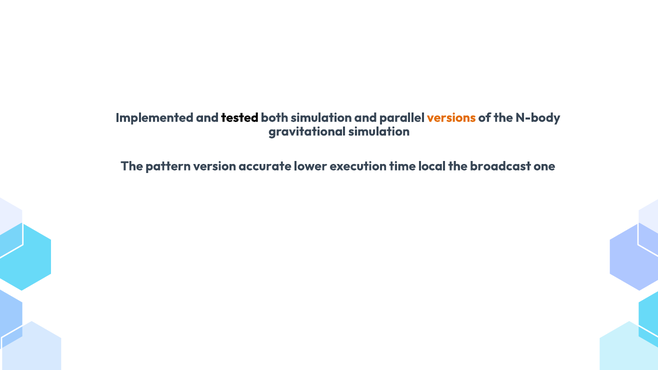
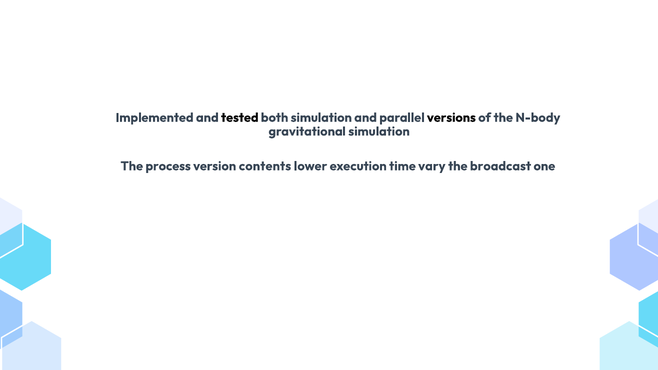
versions colour: orange -> black (451, 118)
pattern: pattern -> process (168, 166)
accurate: accurate -> contents (265, 166)
local: local -> vary (432, 166)
